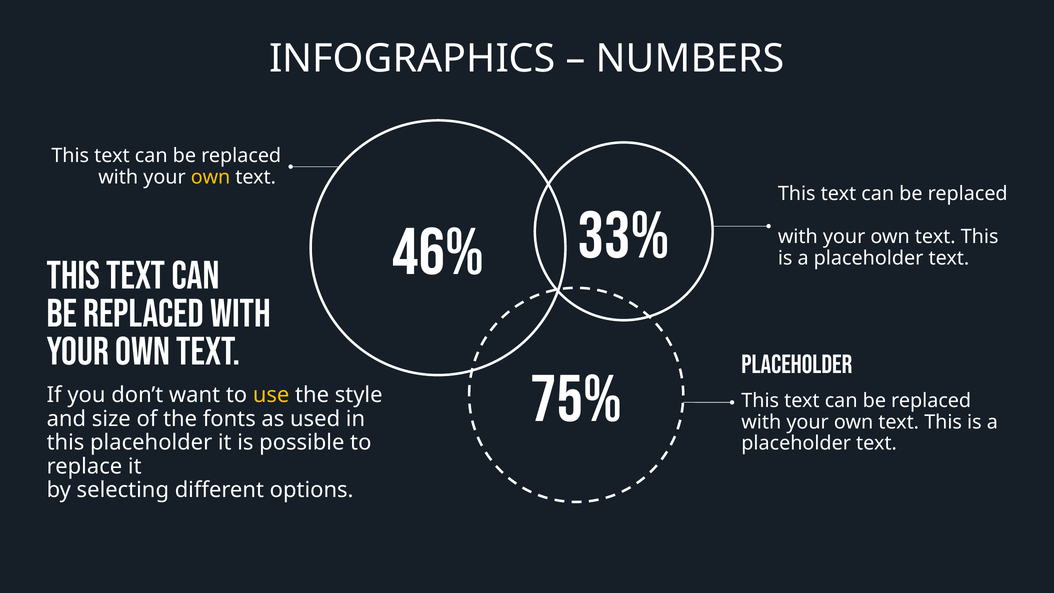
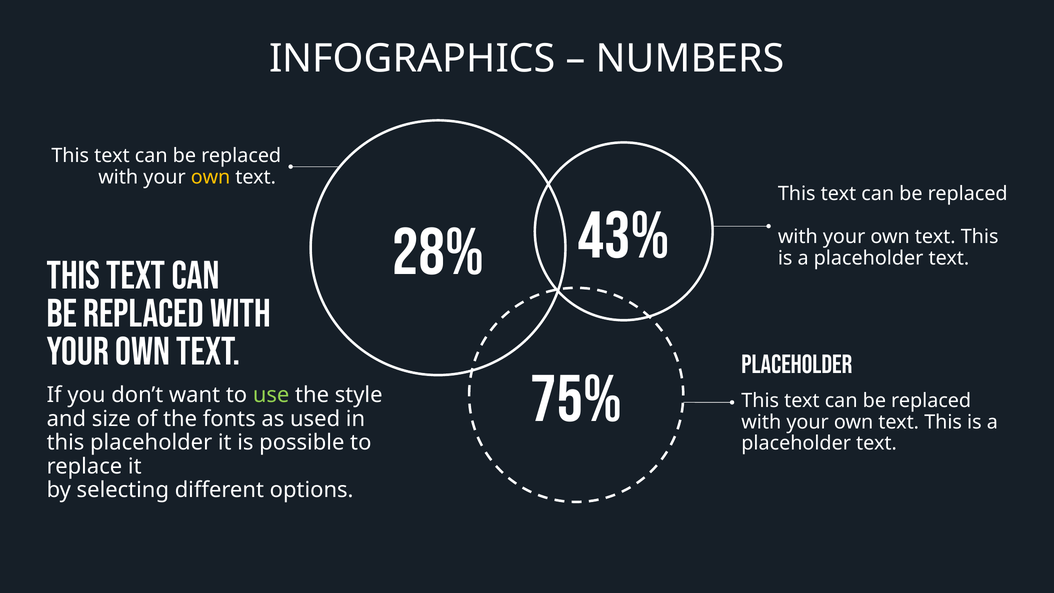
33%: 33% -> 43% (624, 236)
46%: 46% -> 28% (438, 252)
use colour: yellow -> light green (271, 395)
